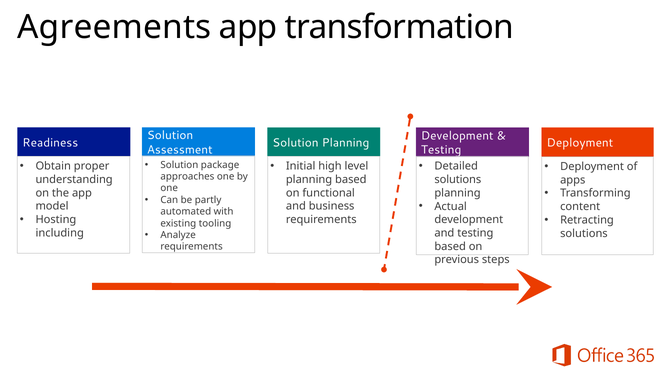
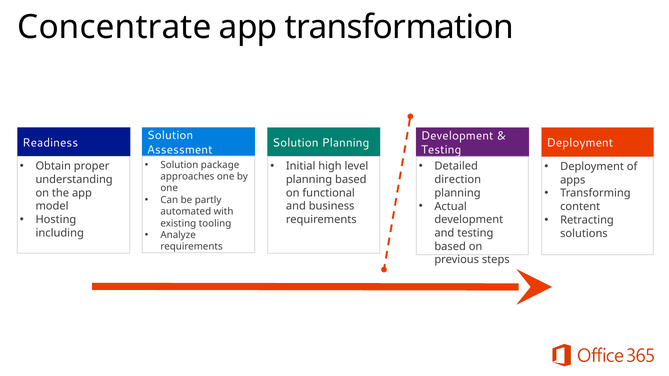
Agreements: Agreements -> Concentrate (114, 27)
solutions: solutions -> direction (458, 180)
